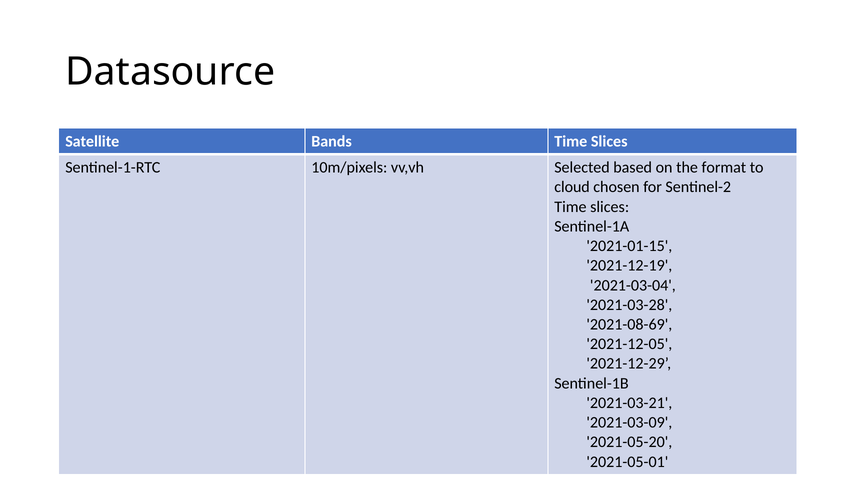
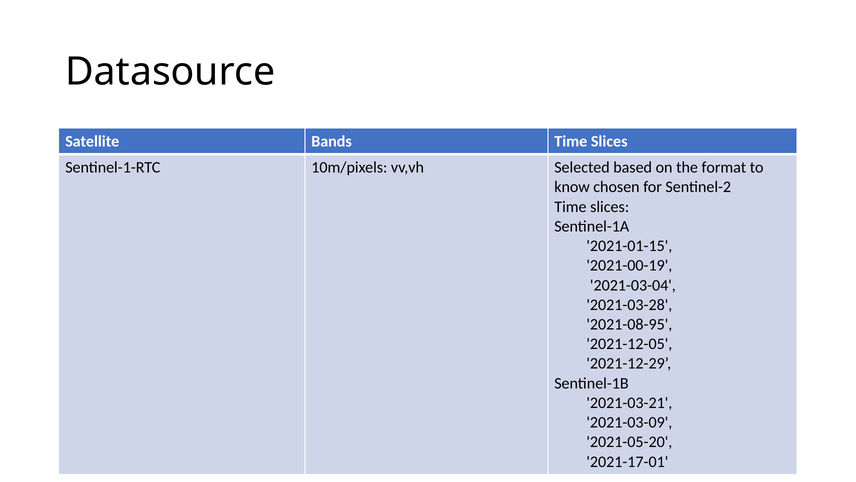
cloud: cloud -> know (572, 187)
2021-12-19: 2021-12-19 -> 2021-00-19 (629, 265)
2021-08-69: 2021-08-69 -> 2021-08-95 (629, 324)
2021-05-01: 2021-05-01 -> 2021-17-01 (627, 461)
